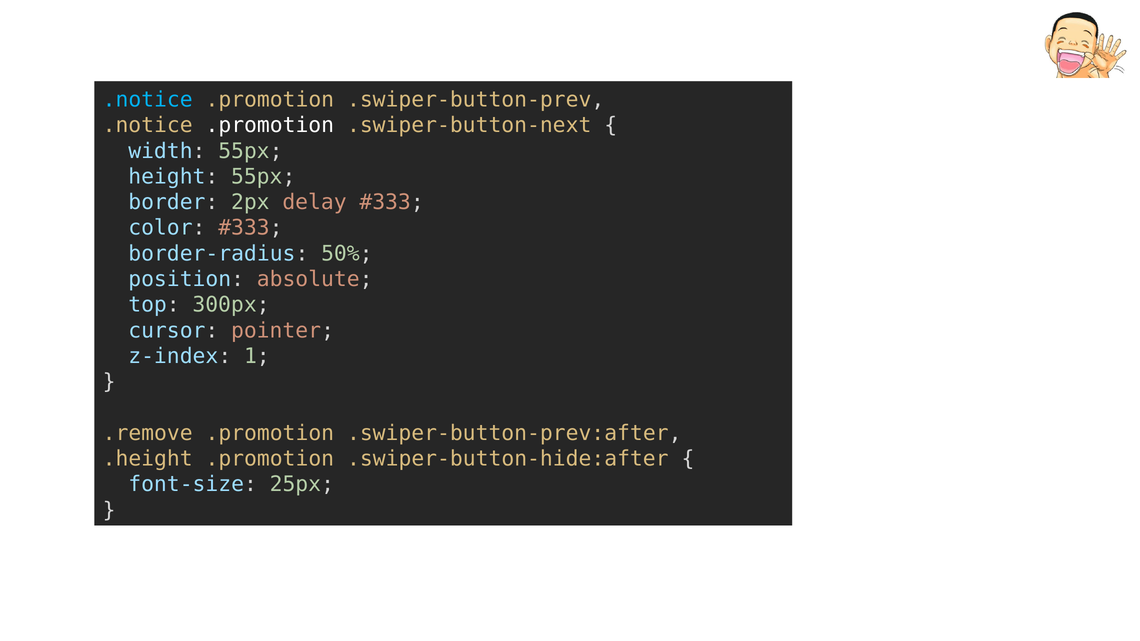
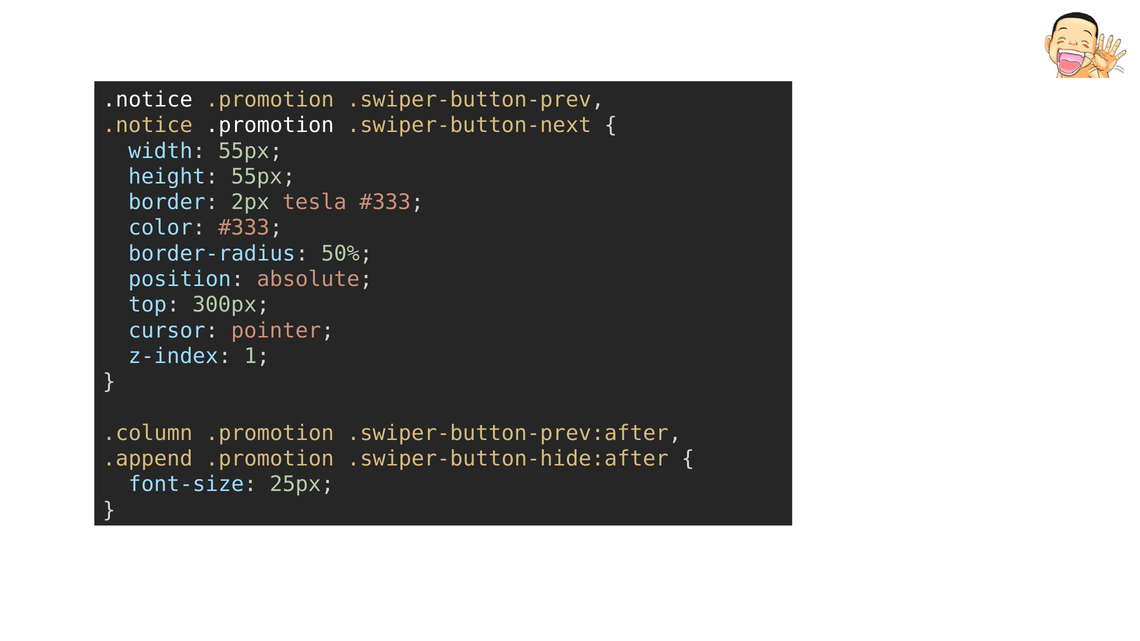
.notice colour: light blue -> white (148, 100)
delay: delay -> tesla (315, 202)
.remove: .remove -> .column (148, 433)
.height: .height -> .append (148, 459)
